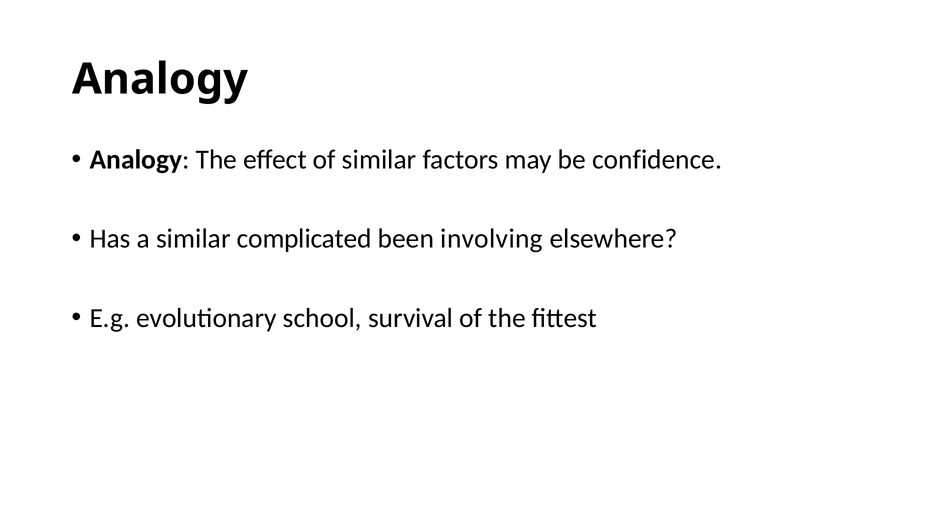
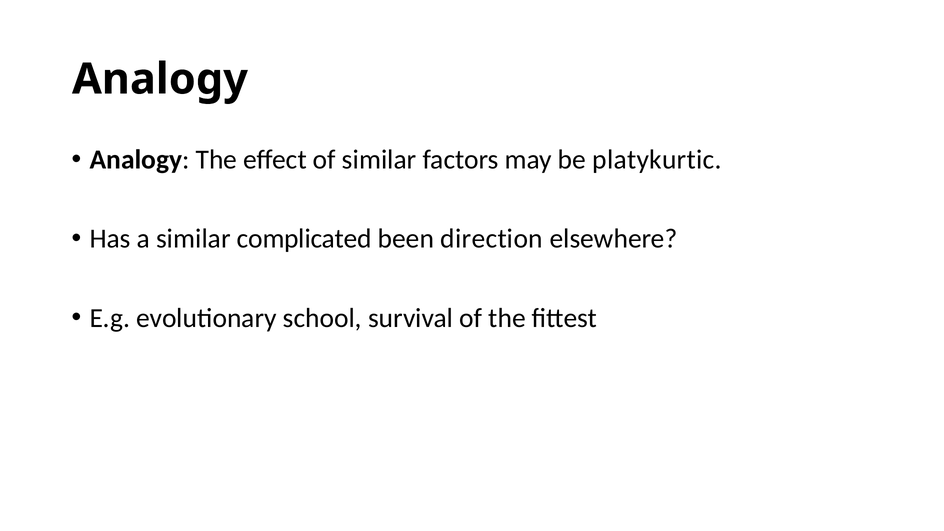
confidence: confidence -> platykurtic (657, 160)
involving: involving -> direction (492, 239)
